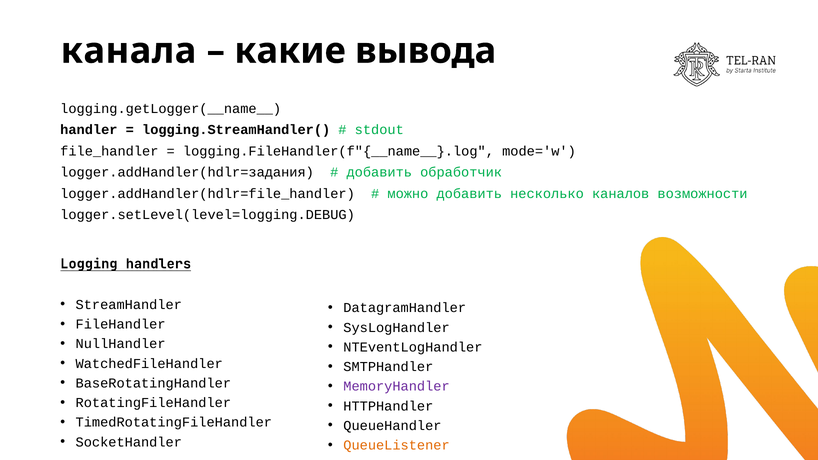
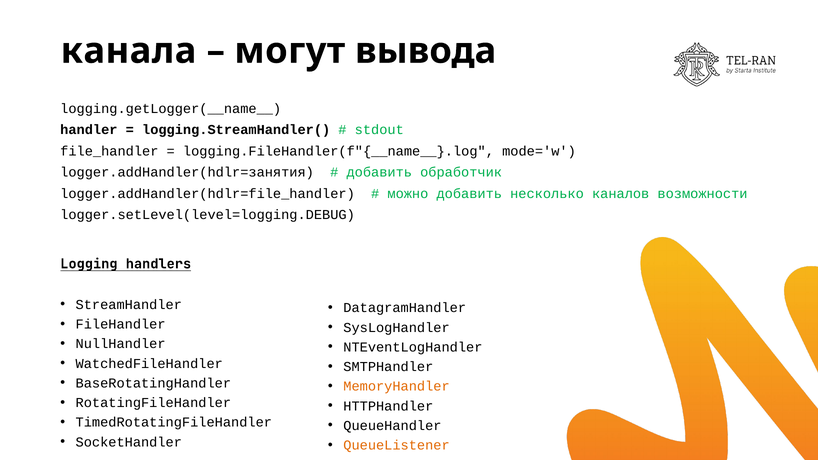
какие: какие -> могут (290, 51)
logger.addHandler(hdlr=задания: logger.addHandler(hdlr=задания -> logger.addHandler(hdlr=занятия (187, 172)
MemoryHandler colour: purple -> orange (397, 387)
